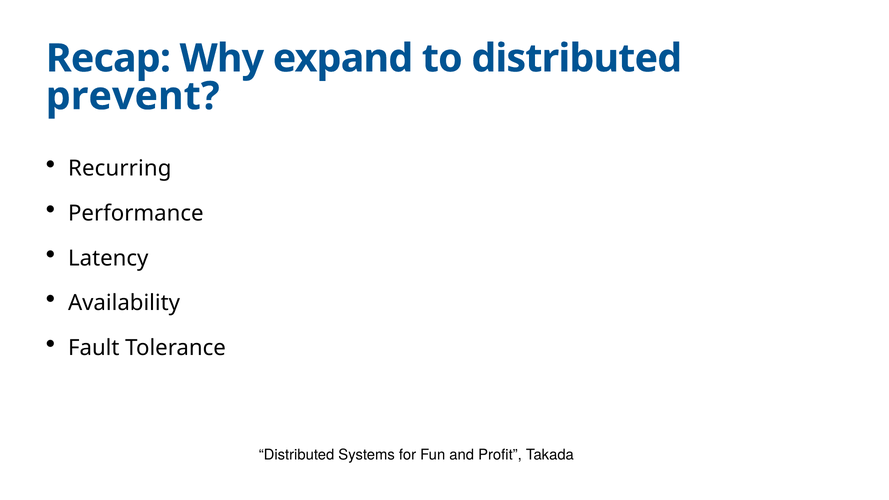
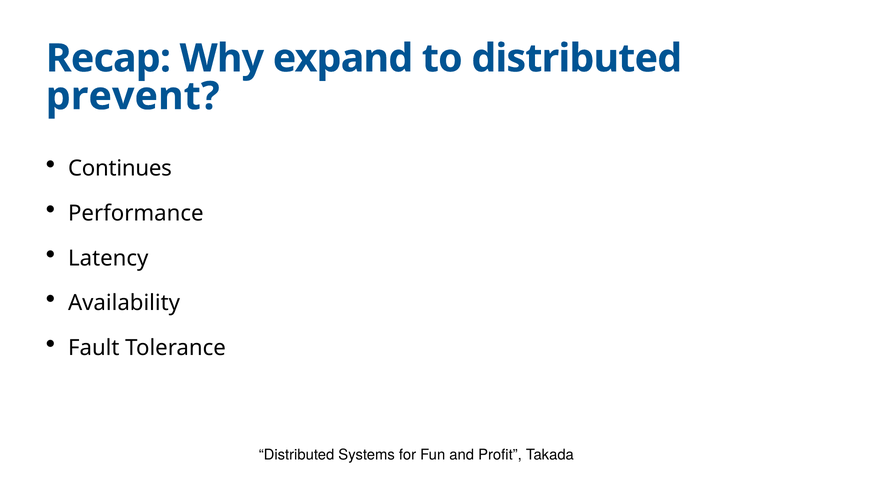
Recurring: Recurring -> Continues (120, 169)
